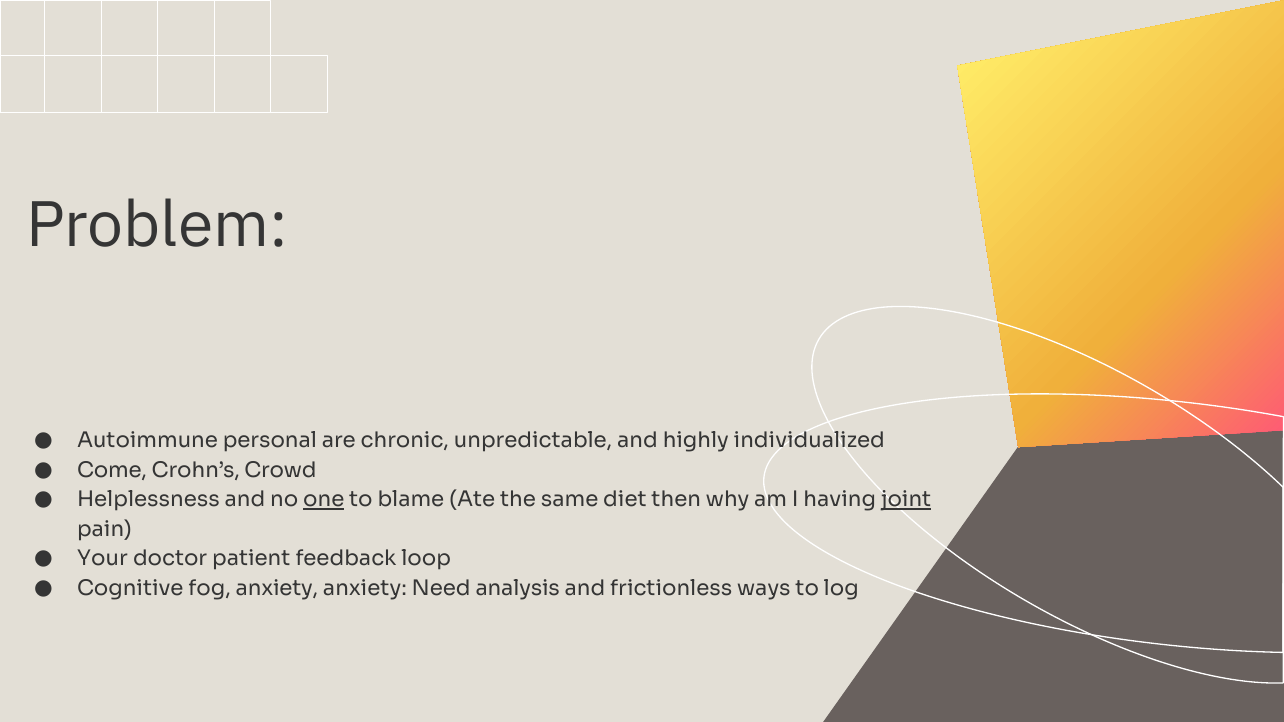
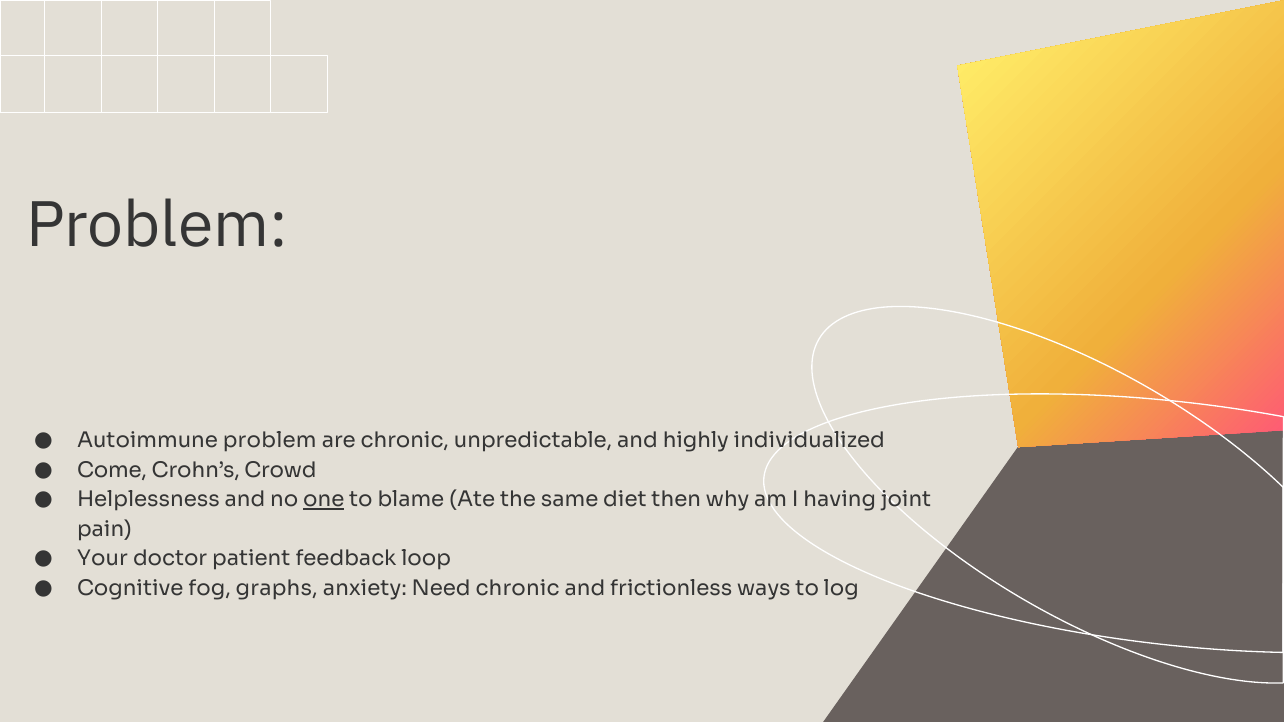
Autoimmune personal: personal -> problem (270, 441)
joint underline: present -> none (906, 500)
fog anxiety: anxiety -> graphs (277, 589)
Need analysis: analysis -> chronic (518, 589)
